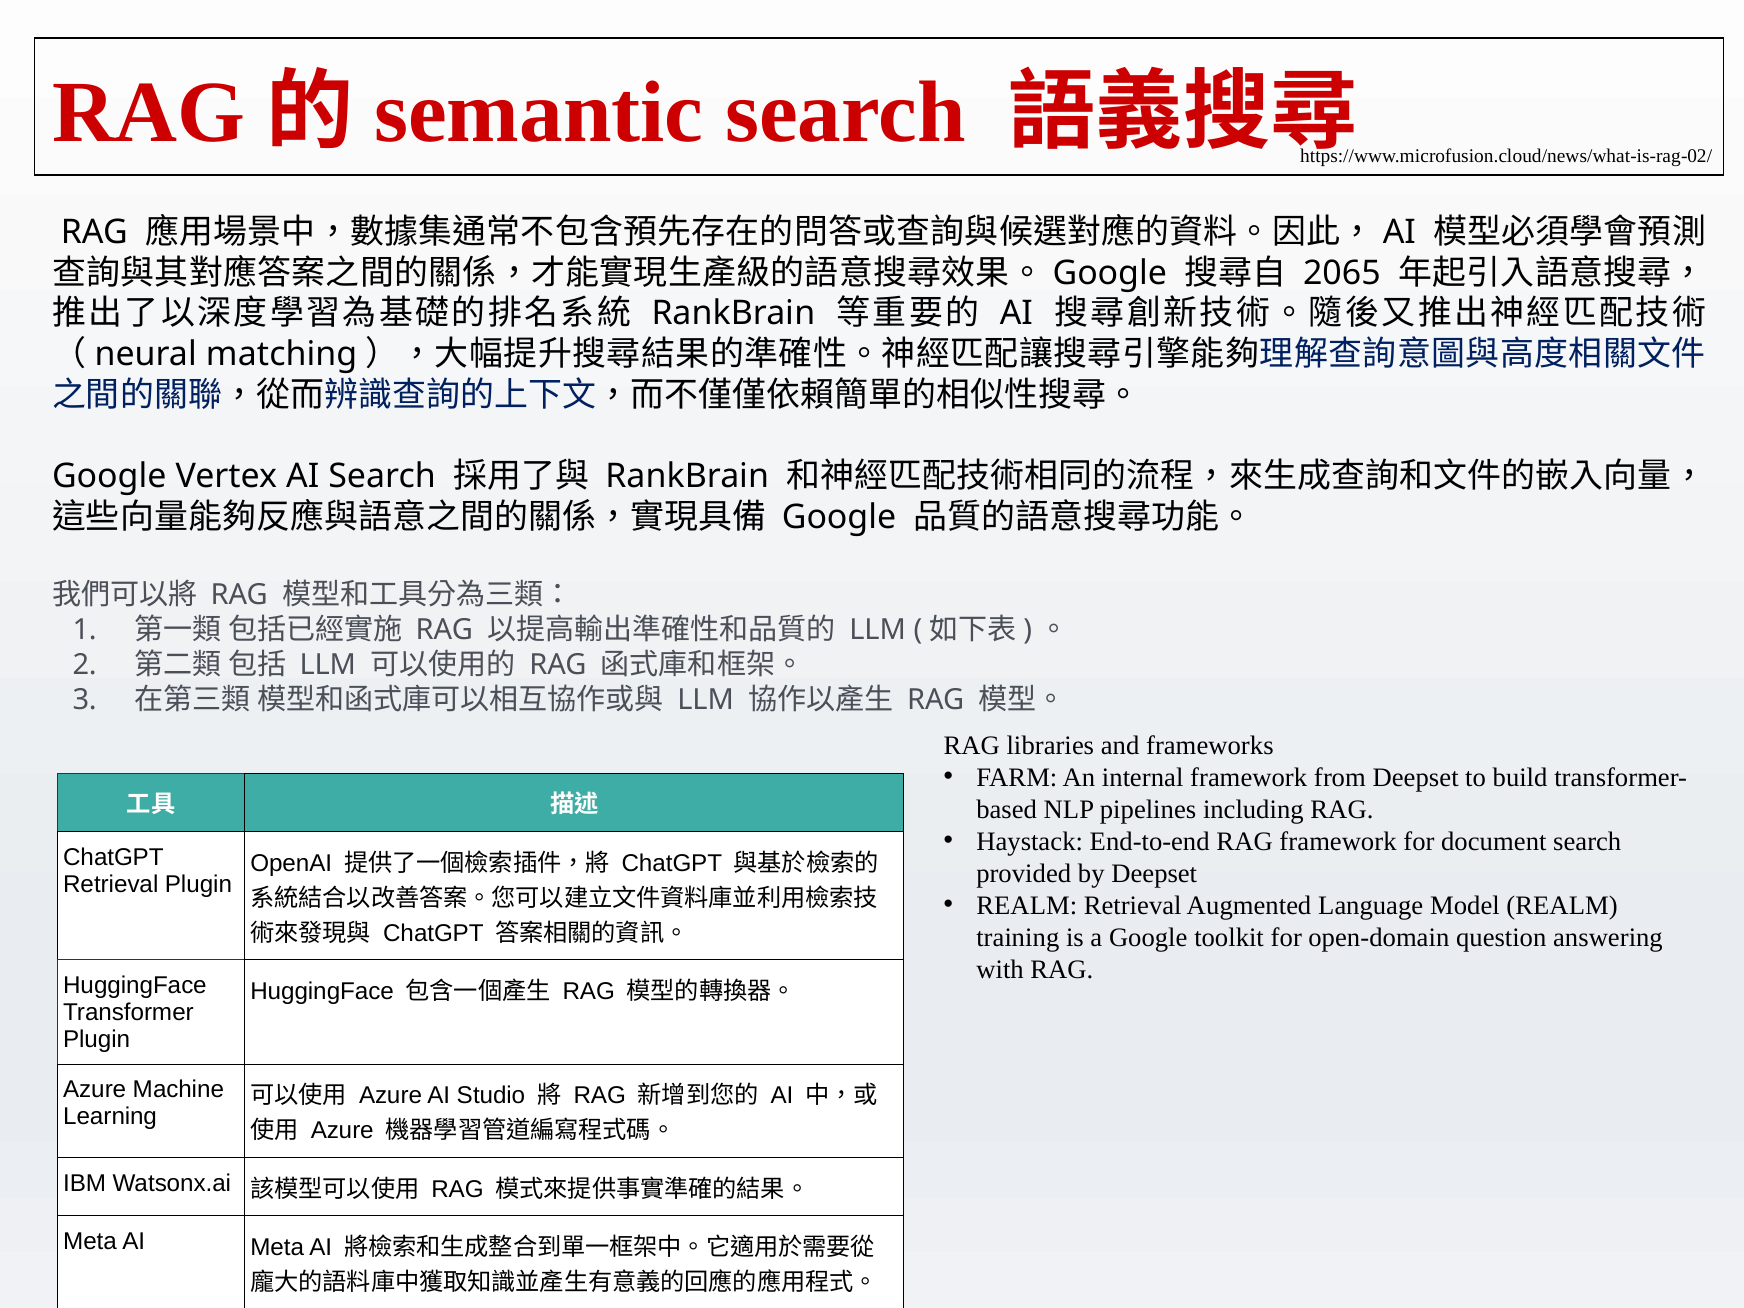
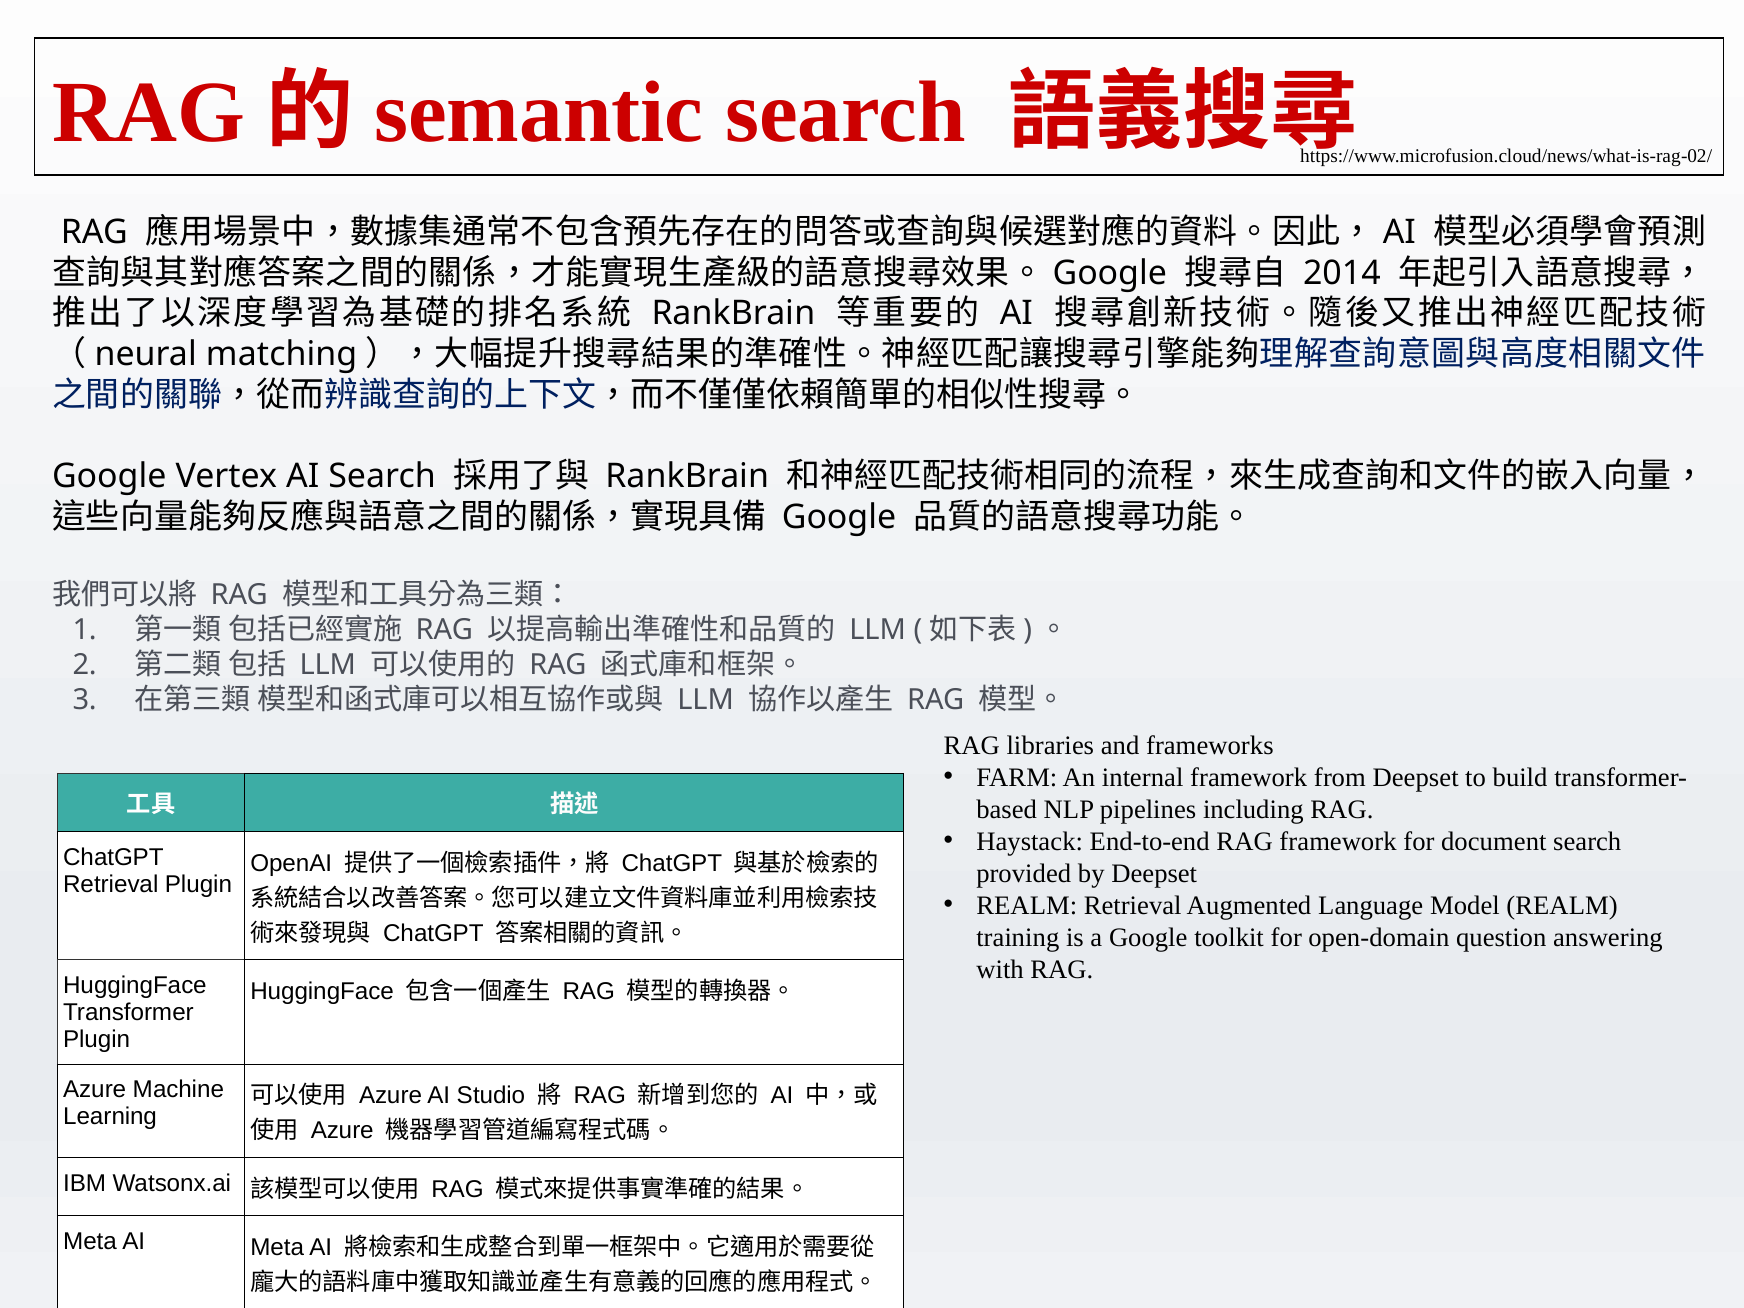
2065: 2065 -> 2014 (1342, 273)
